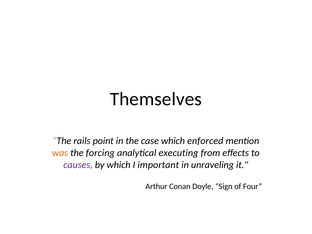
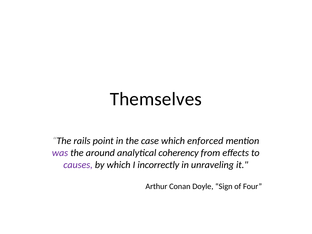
was colour: orange -> purple (60, 153)
forcing: forcing -> around (100, 153)
executing: executing -> coherency (179, 153)
important: important -> incorrectly (158, 165)
